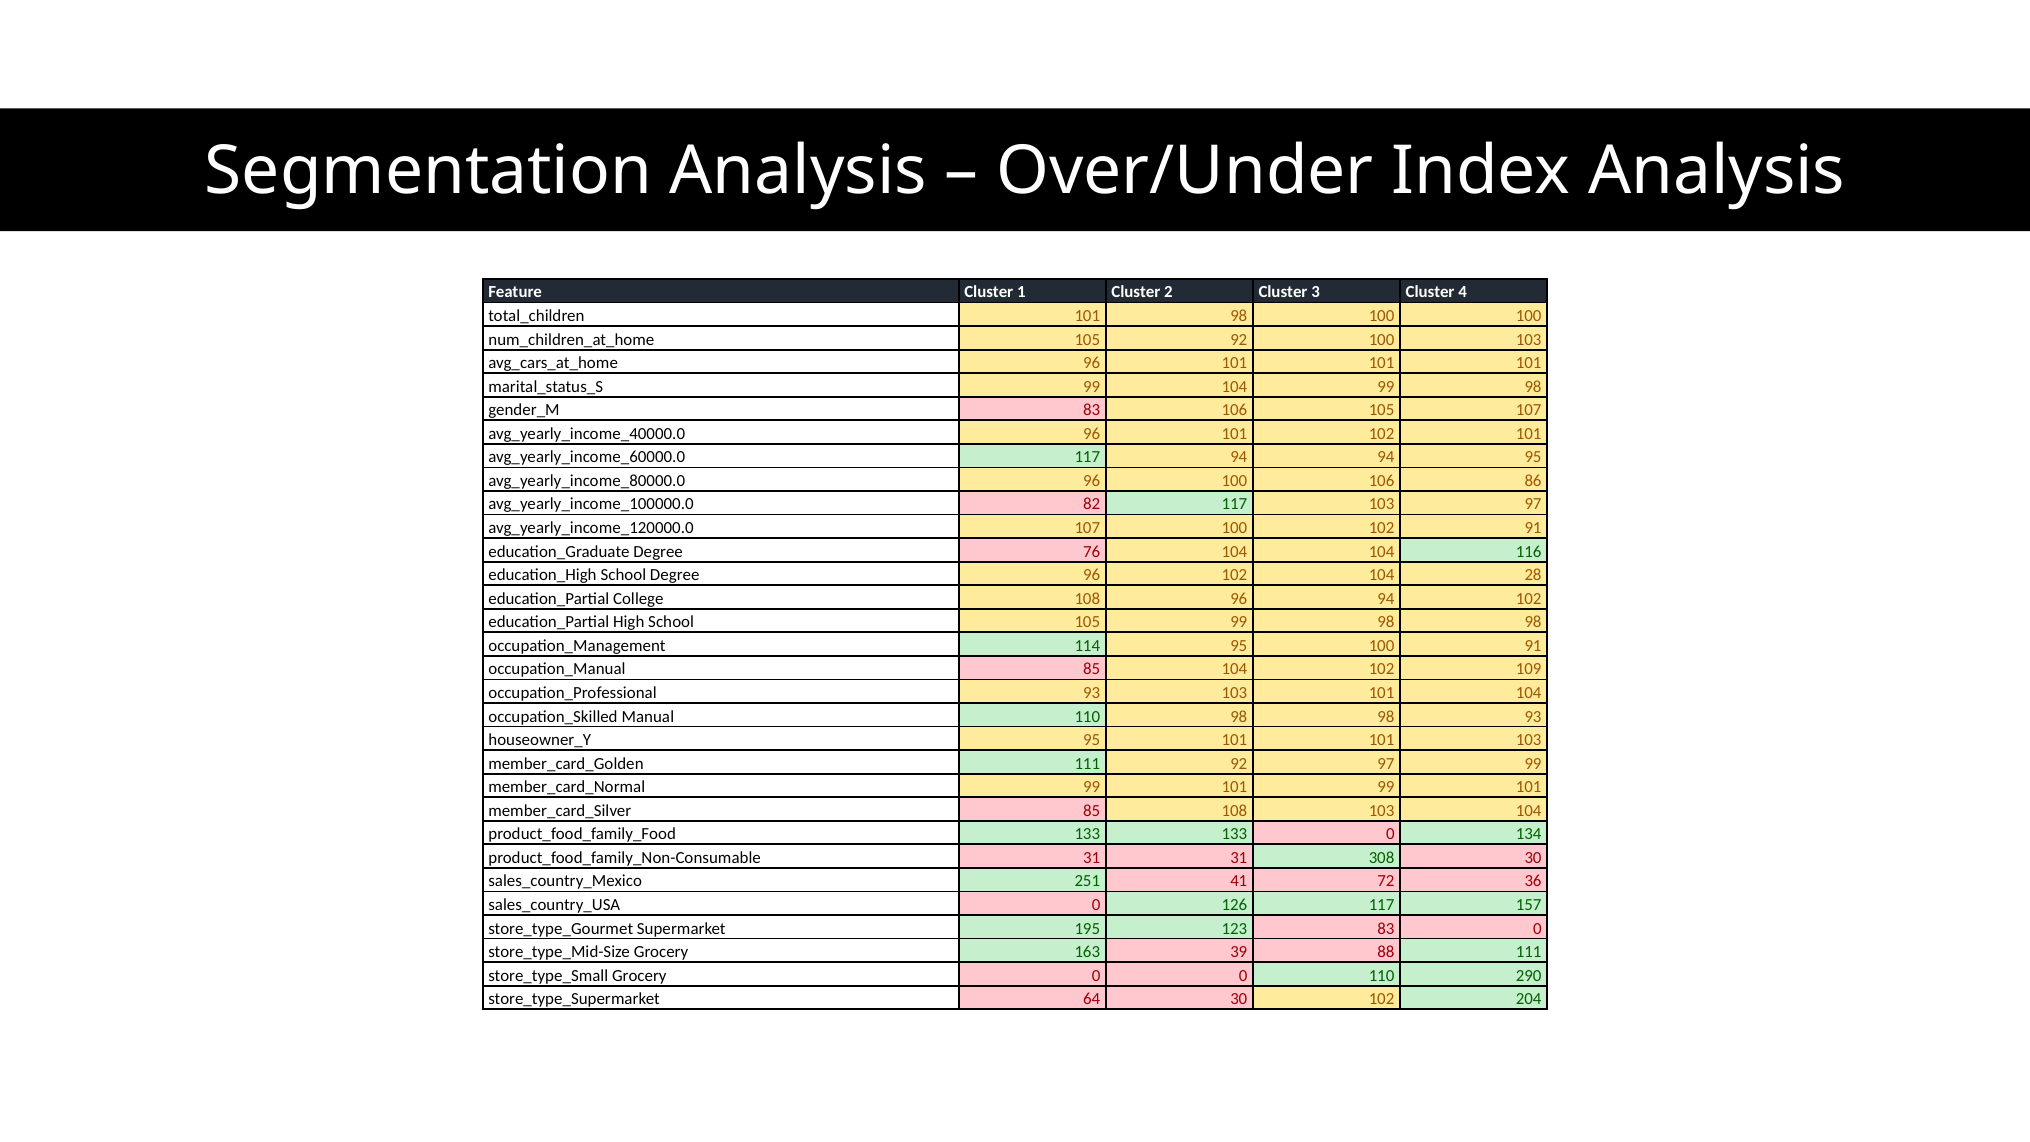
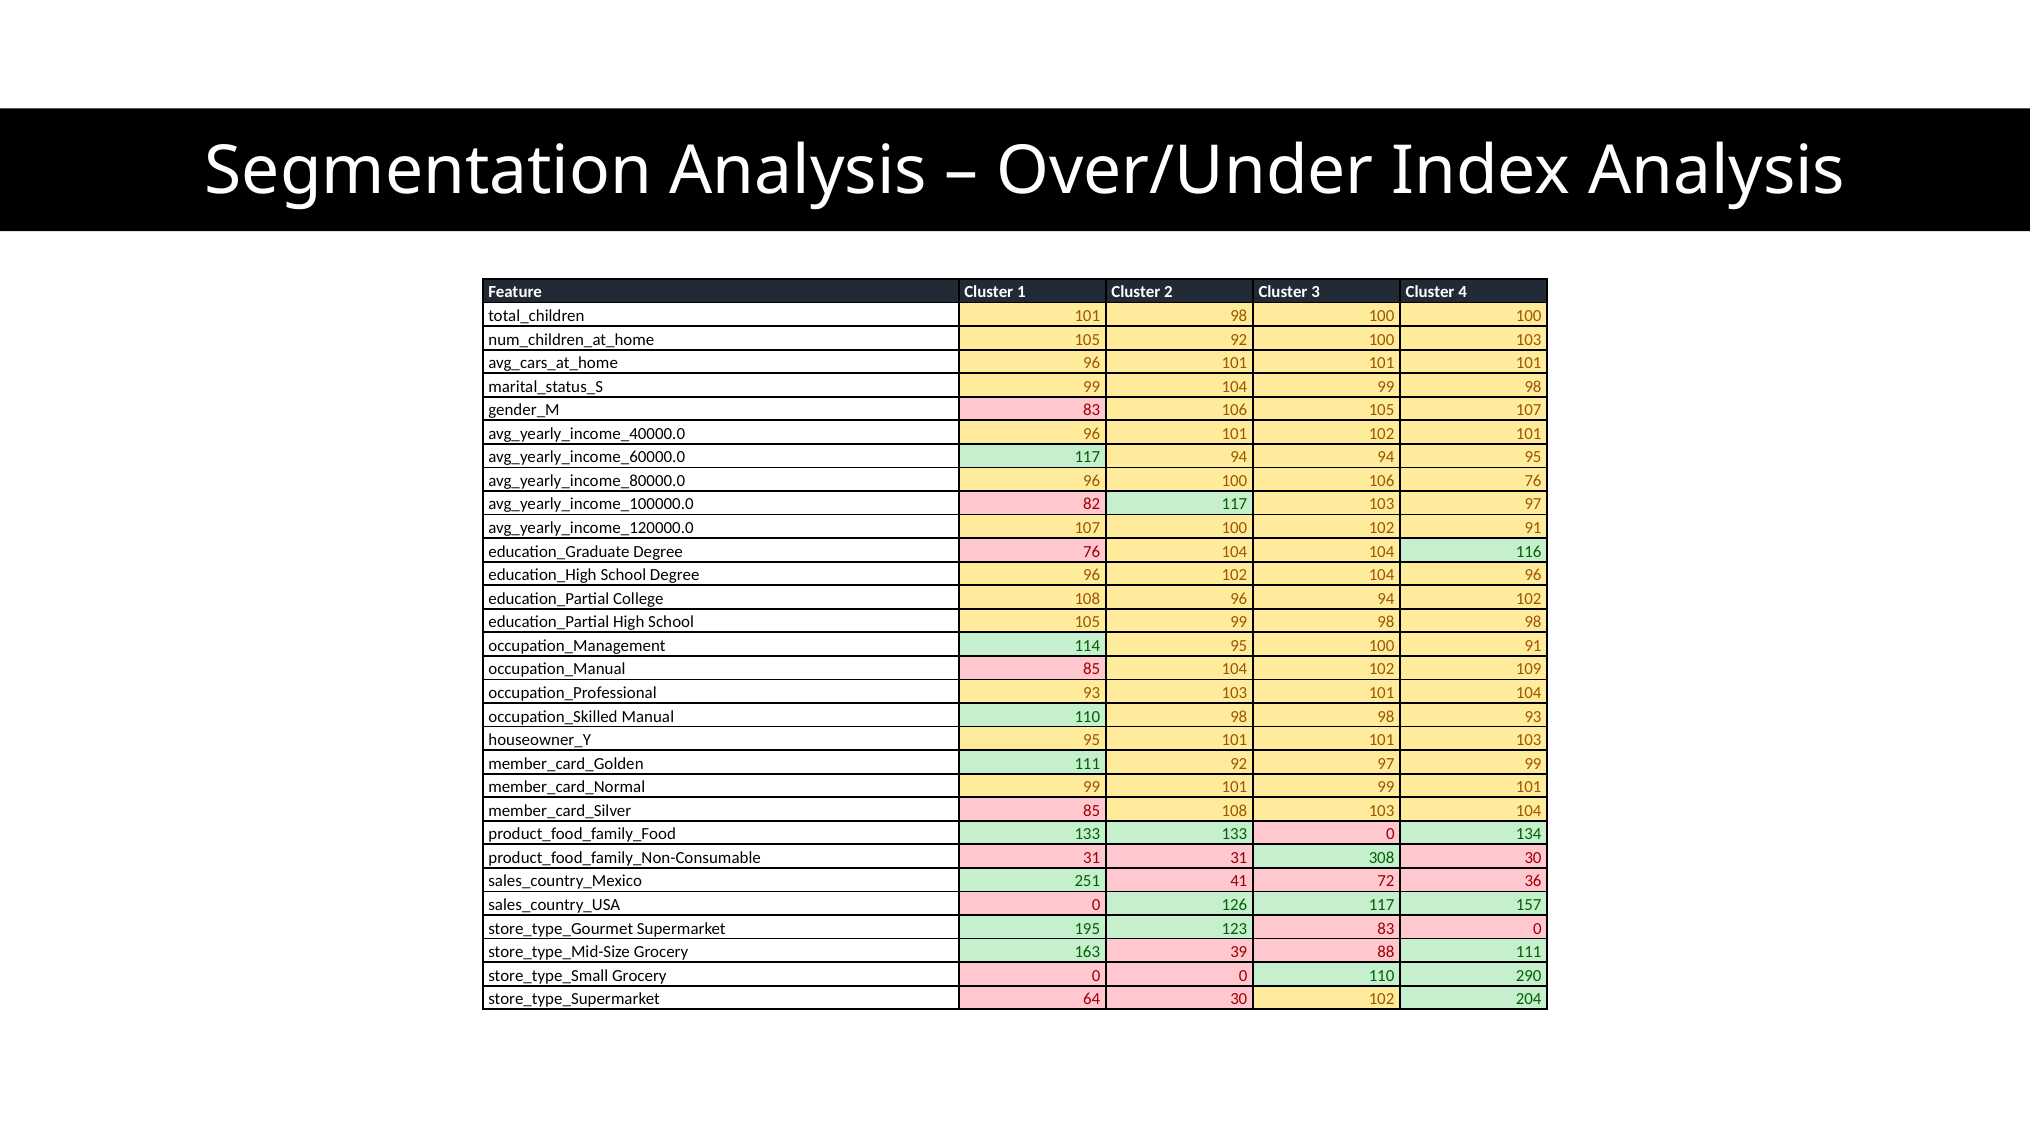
106 86: 86 -> 76 (1533, 481)
104 28: 28 -> 96 (1533, 575)
